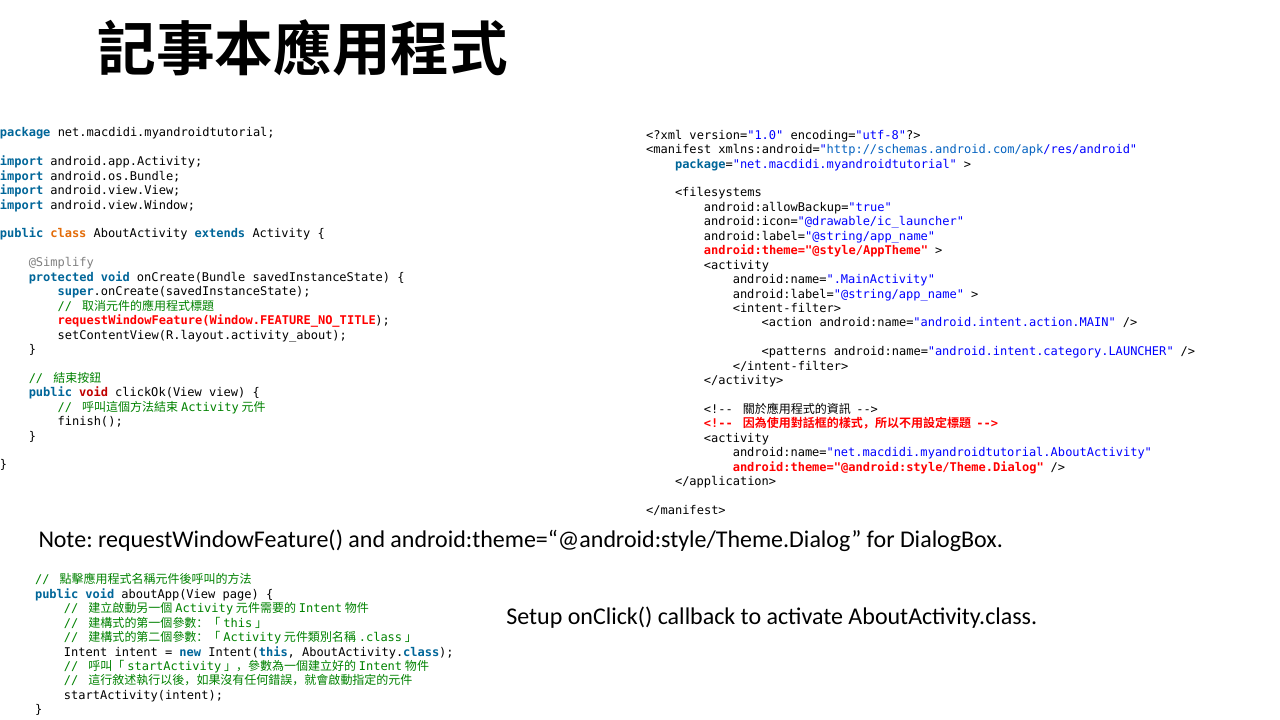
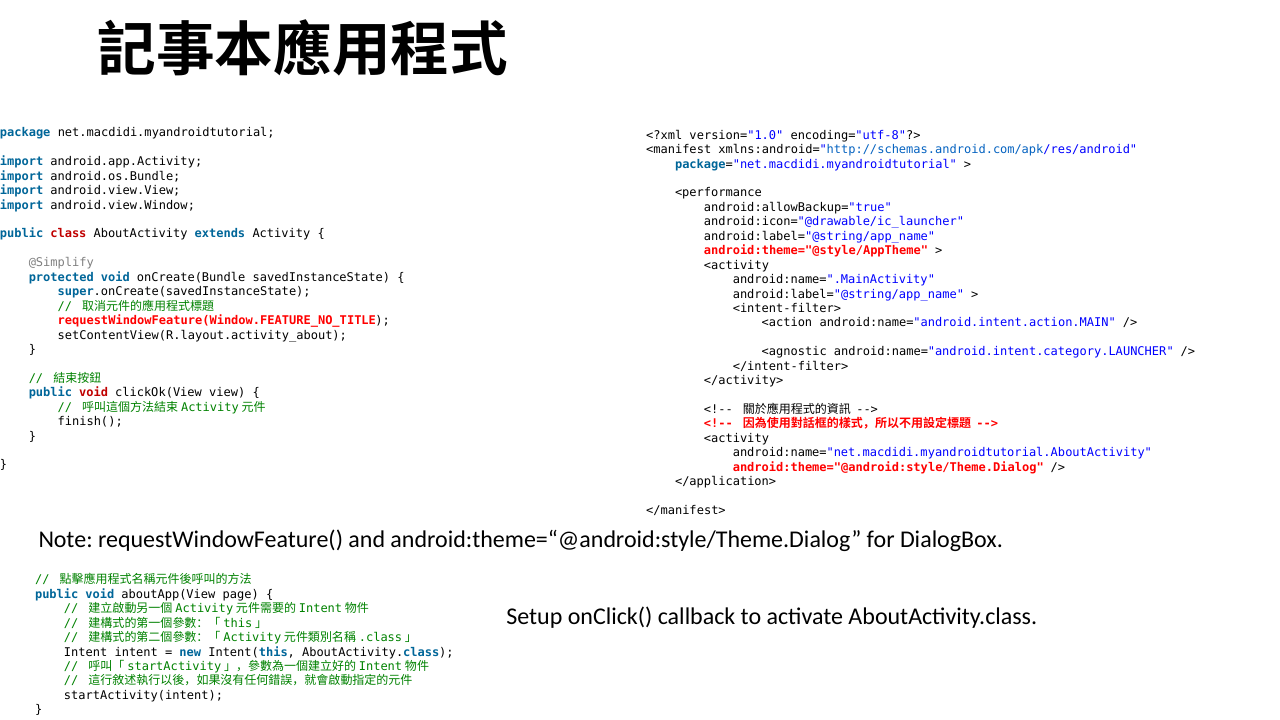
<filesystems: <filesystems -> <performance (718, 193)
class colour: orange -> red (68, 234)
<patterns: <patterns -> <agnostic (794, 352)
